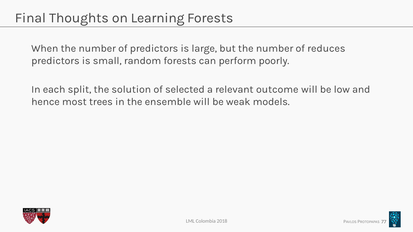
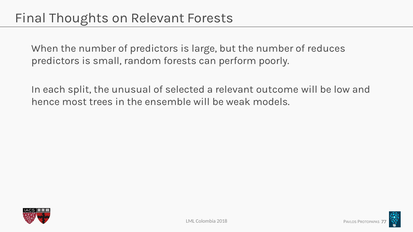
on Learning: Learning -> Relevant (158, 18)
solution: solution -> unusual (131, 90)
